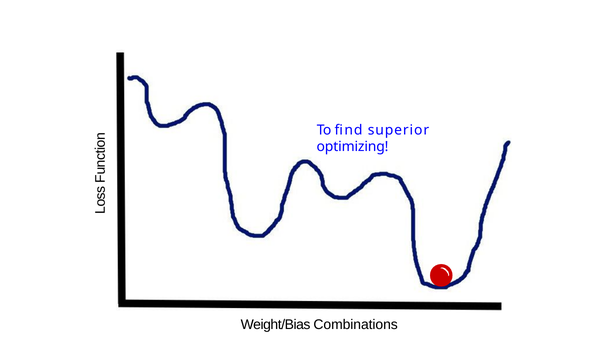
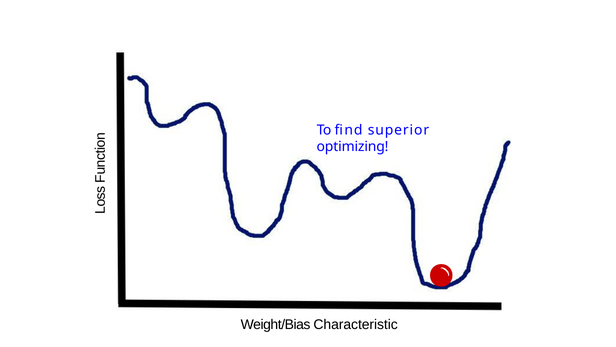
Combinations: Combinations -> Characteristic (356, 324)
